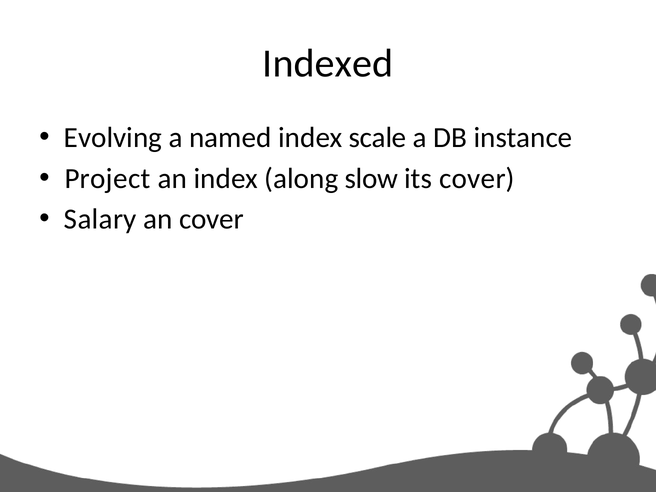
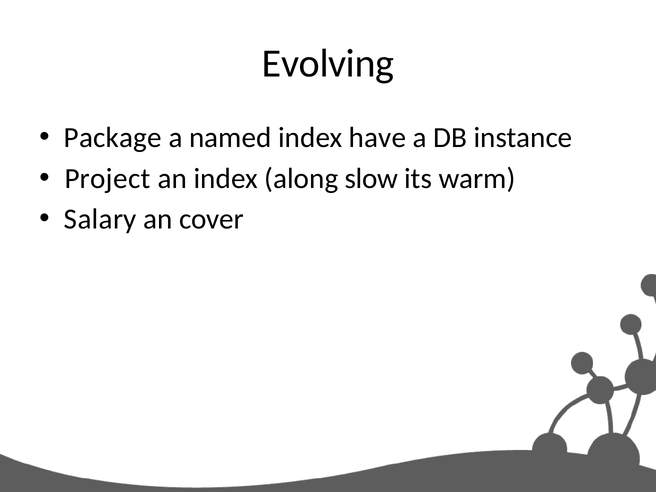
Indexed: Indexed -> Evolving (328, 64)
Evolving: Evolving -> Package (113, 138)
scale: scale -> have (377, 138)
its cover: cover -> warm (477, 178)
